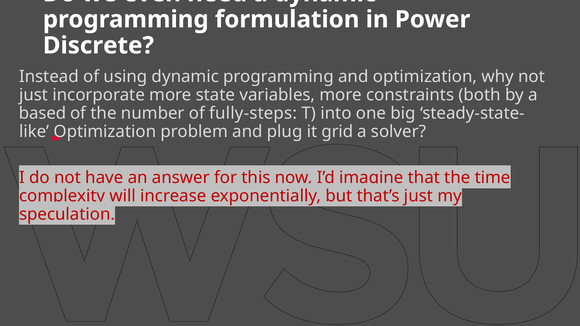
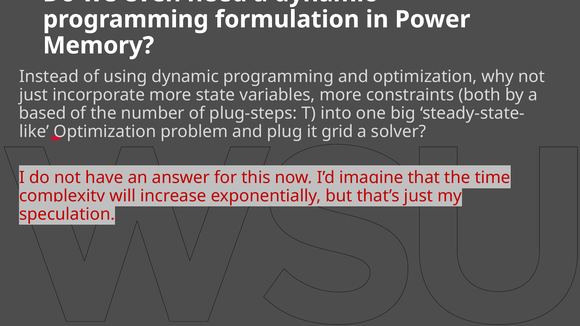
Discrete: Discrete -> Memory (98, 46)
fully-steps: fully-steps -> plug-steps (253, 113)
